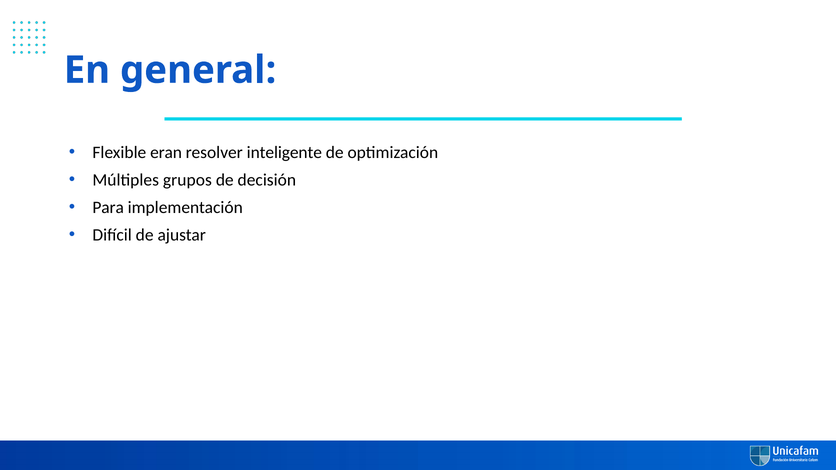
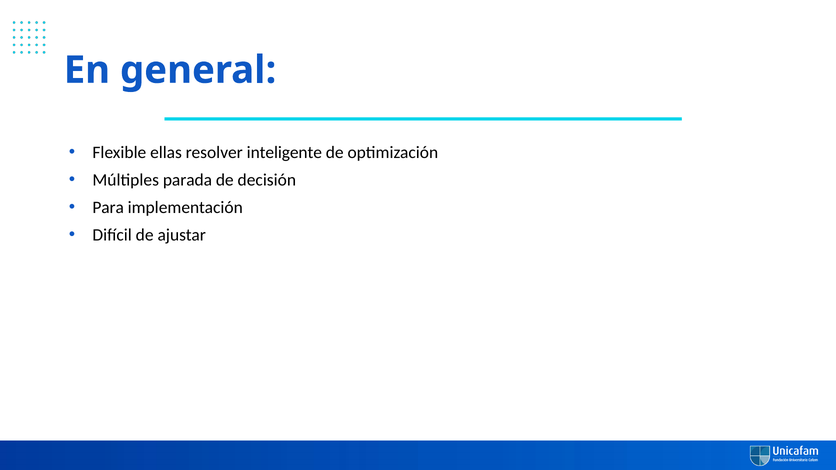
eran: eran -> ellas (166, 152)
grupos: grupos -> parada (187, 180)
